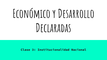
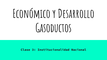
Declaradas: Declaradas -> Gasoductos (54, 28)
